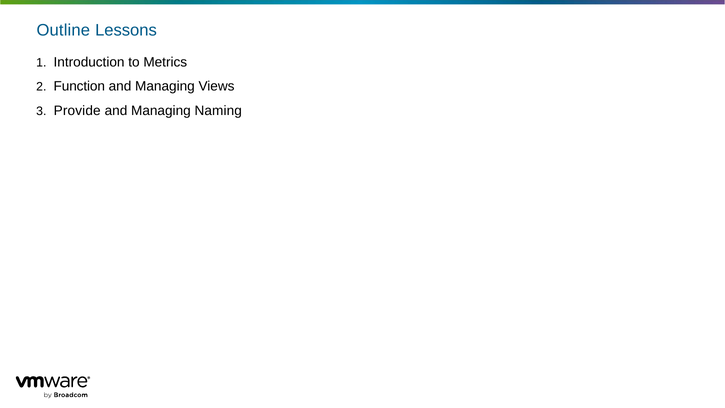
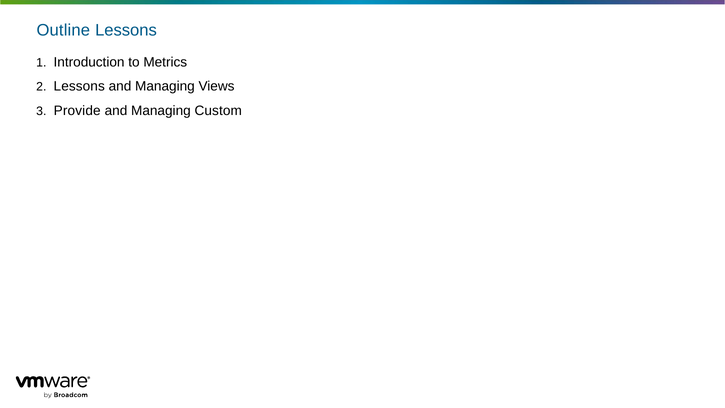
Function: Function -> Lessons (79, 86)
Naming: Naming -> Custom (218, 111)
